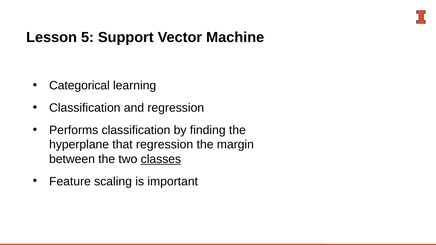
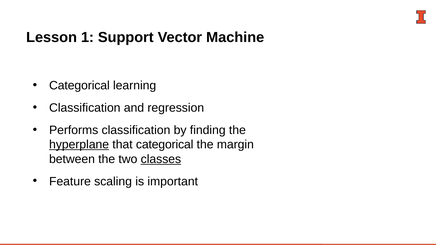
5: 5 -> 1 (87, 37)
hyperplane underline: none -> present (79, 145)
that regression: regression -> categorical (165, 145)
